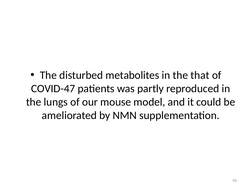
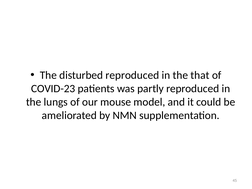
disturbed metabolites: metabolites -> reproduced (132, 75)
COVID-47: COVID-47 -> COVID-23 (53, 89)
